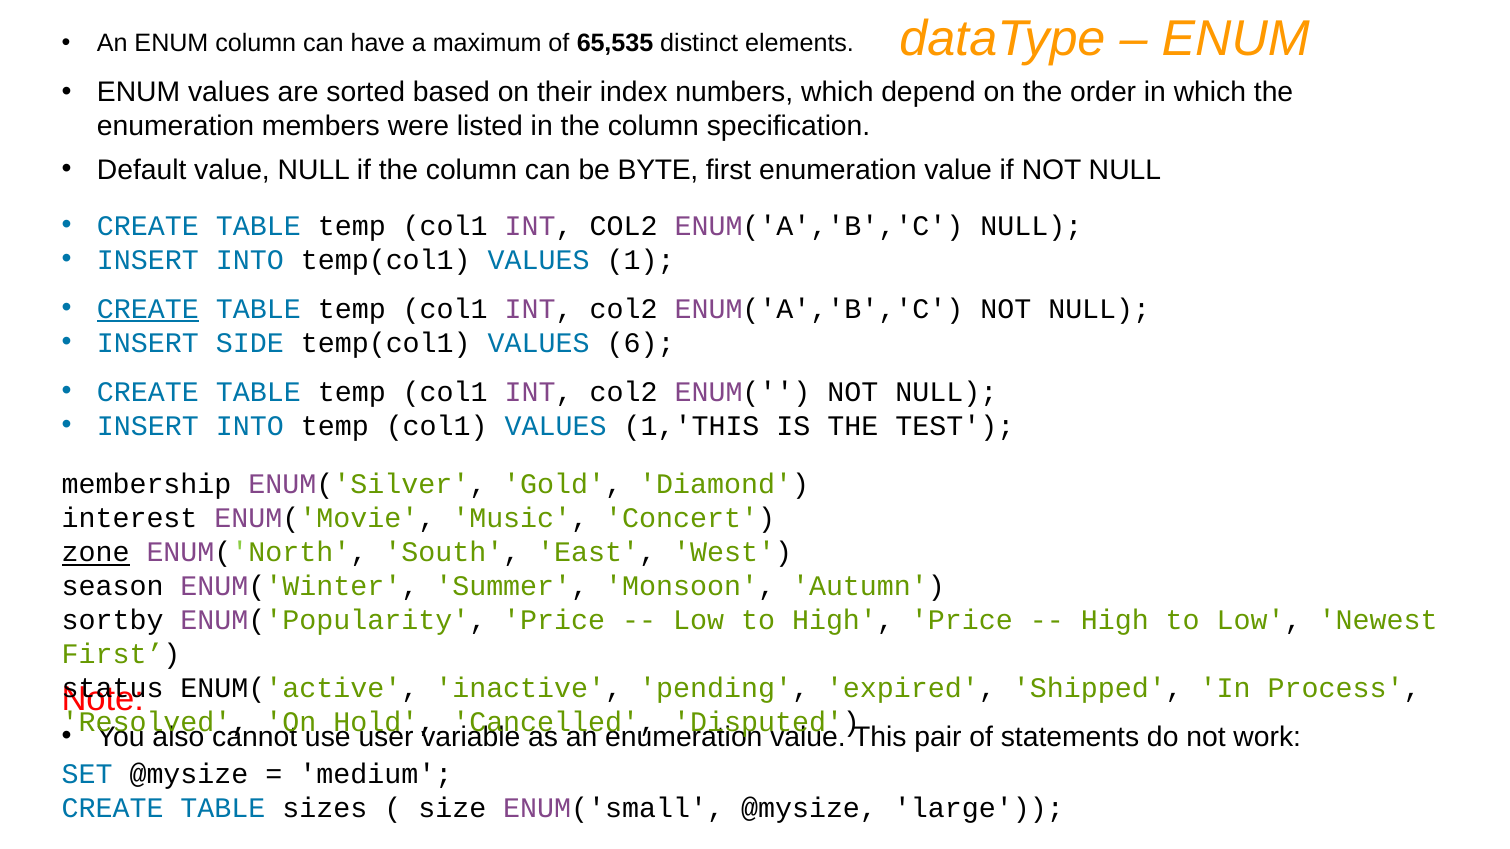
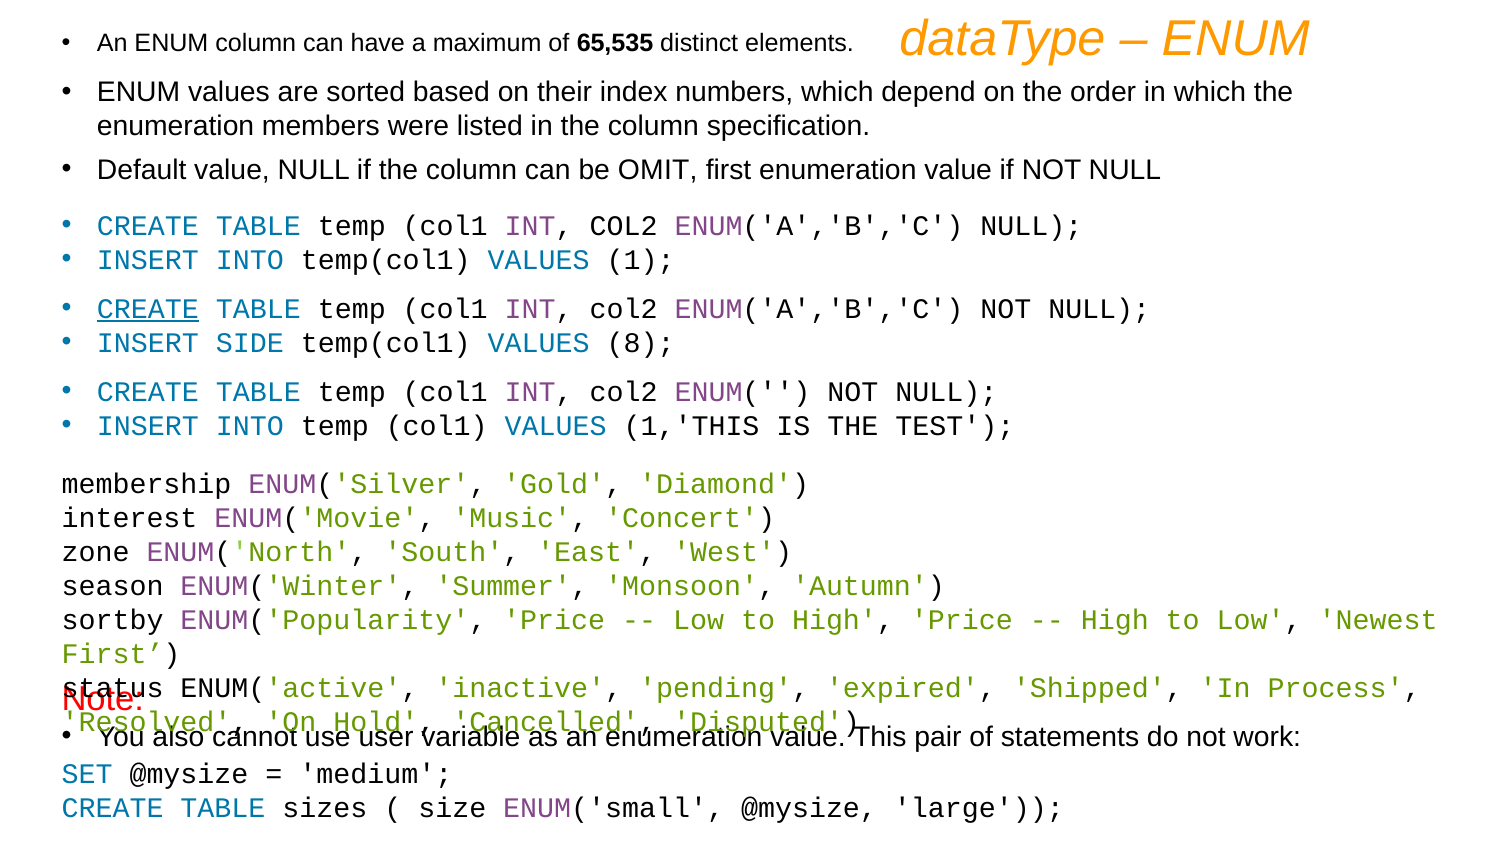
BYTE: BYTE -> OMIT (658, 170)
6: 6 -> 8 (641, 343)
zone underline: present -> none (96, 553)
